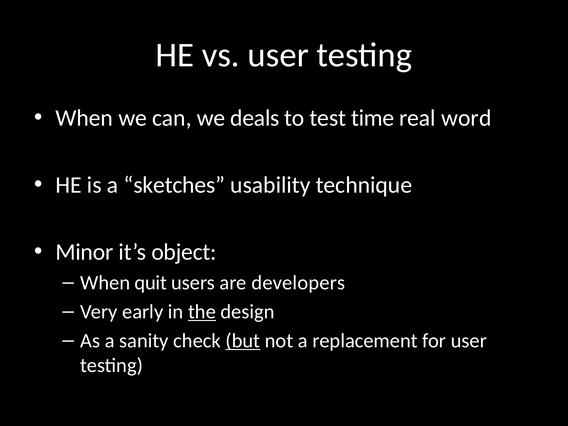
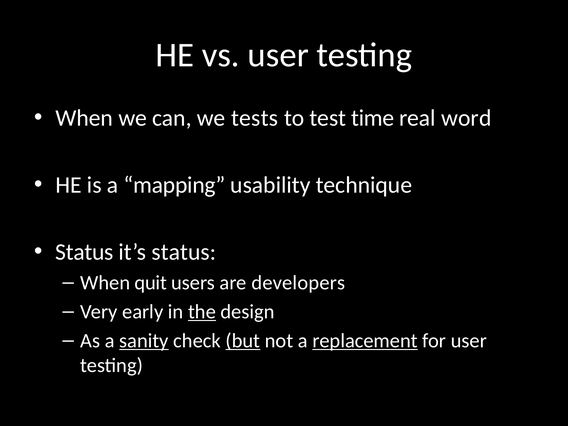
deals: deals -> tests (255, 118)
sketches: sketches -> mapping (174, 185)
Minor: Minor -> Status (84, 252)
it’s object: object -> status (184, 252)
sanity underline: none -> present (144, 341)
replacement underline: none -> present (365, 341)
